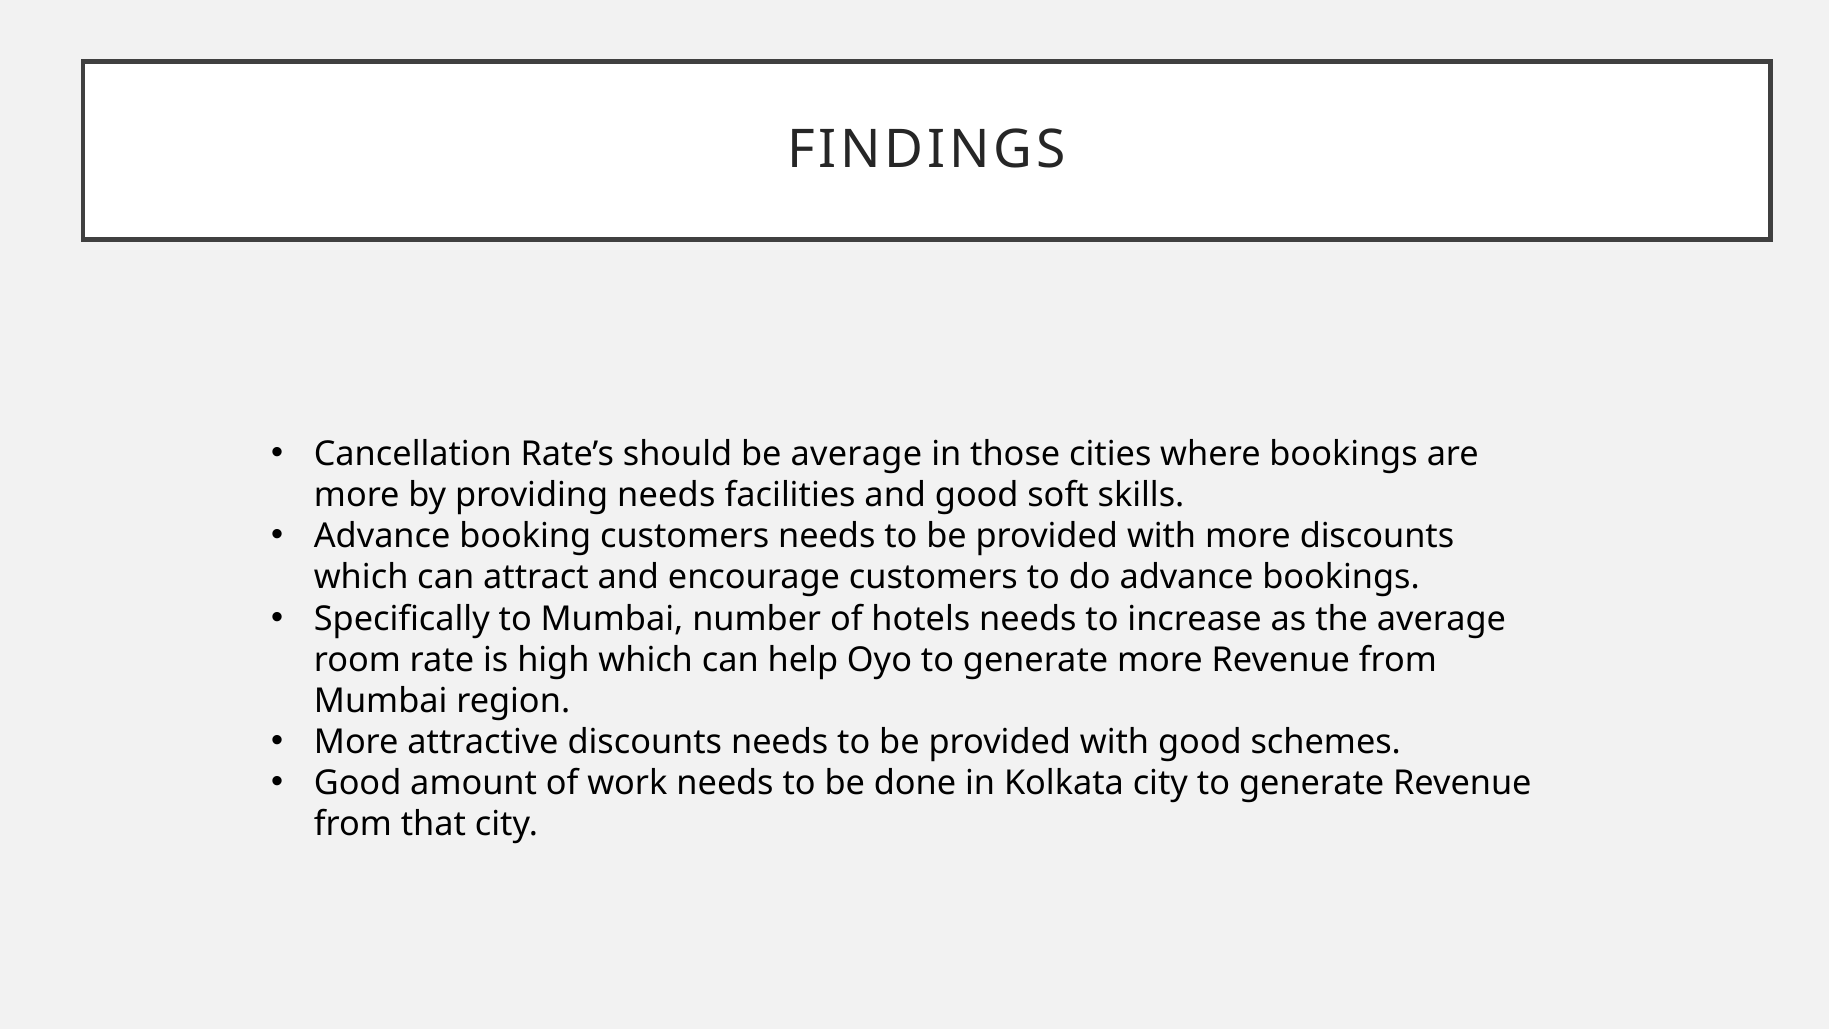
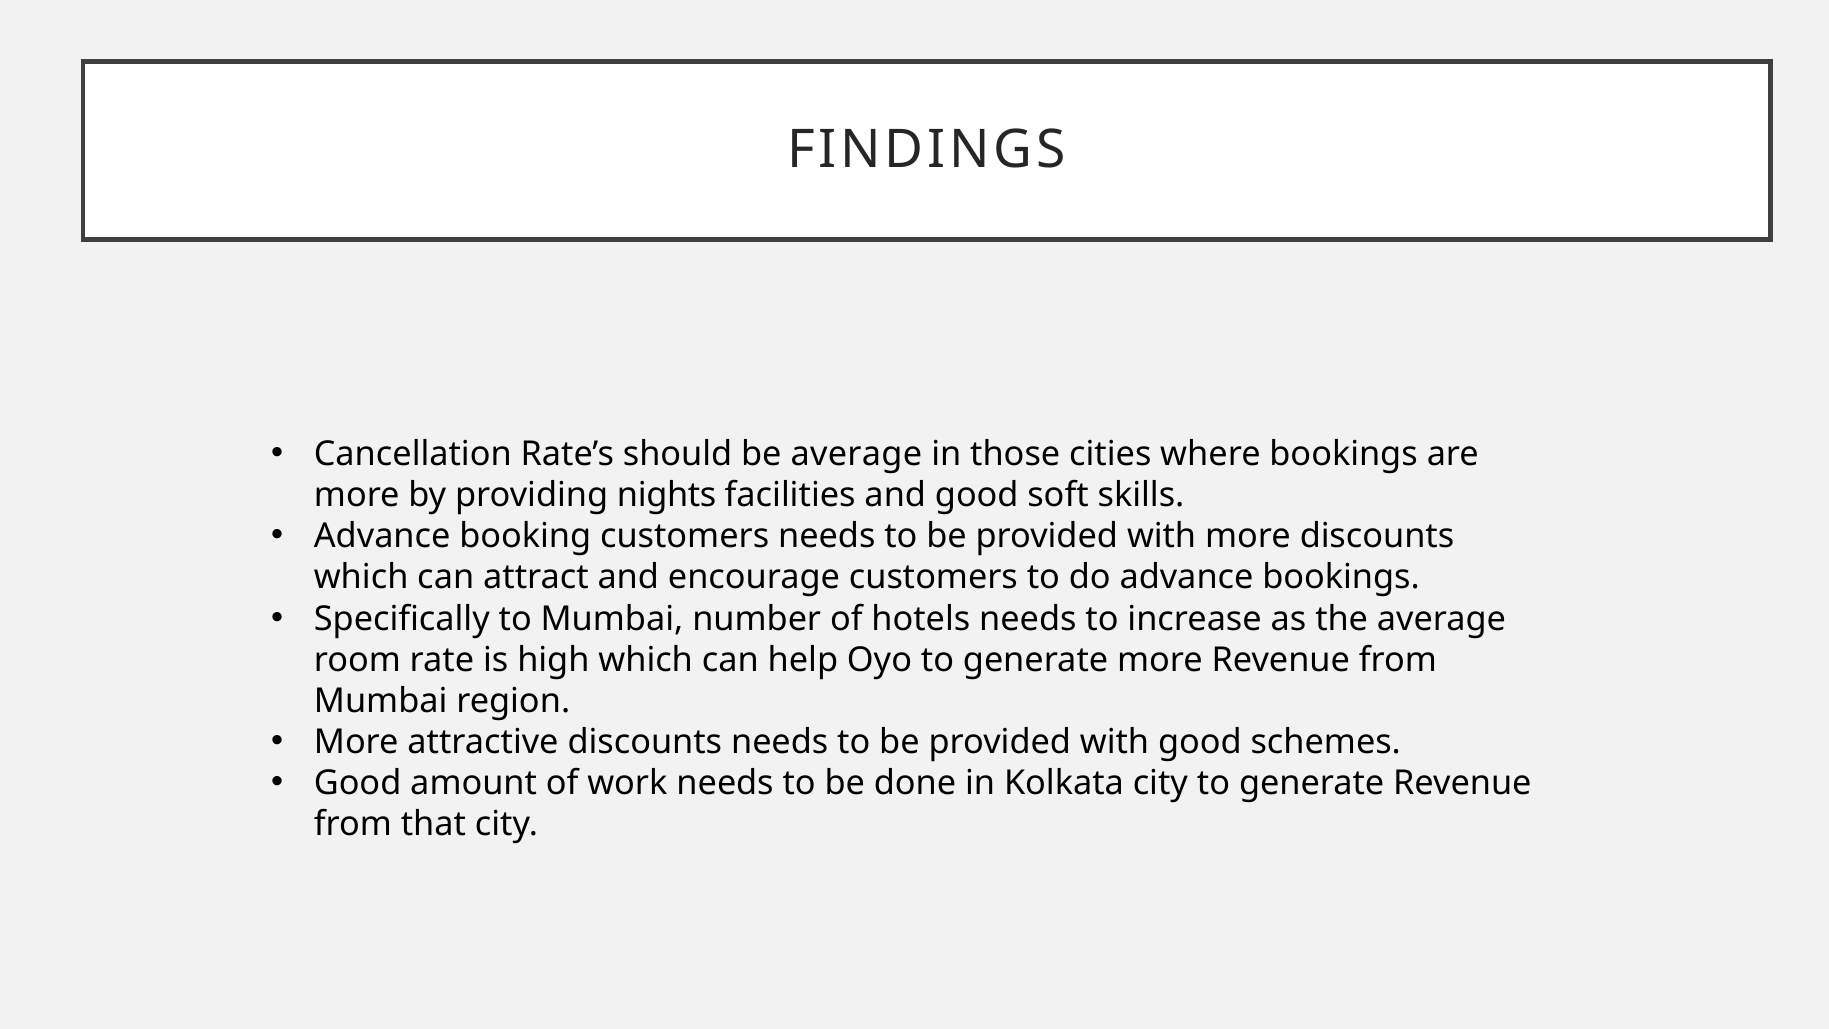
providing needs: needs -> nights (667, 495)
